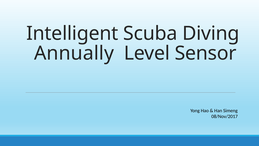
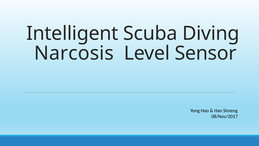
Annually: Annually -> Narcosis (74, 53)
